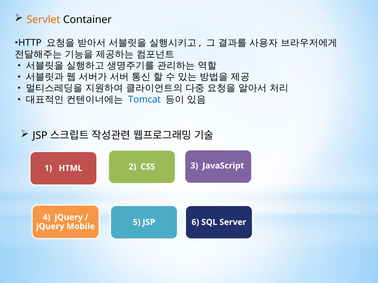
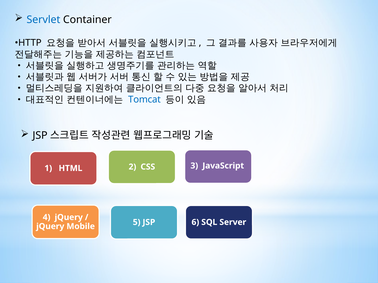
Servlet colour: orange -> blue (43, 20)
